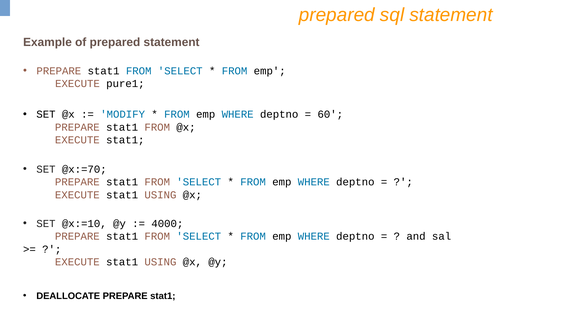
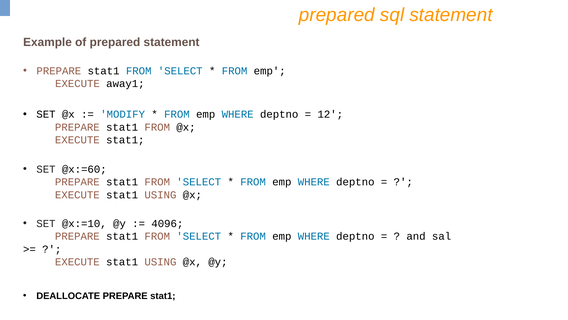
pure1: pure1 -> away1 (125, 83)
60: 60 -> 12 (330, 114)
@x:=70: @x:=70 -> @x:=60 (84, 169)
4000: 4000 -> 4096 (167, 223)
